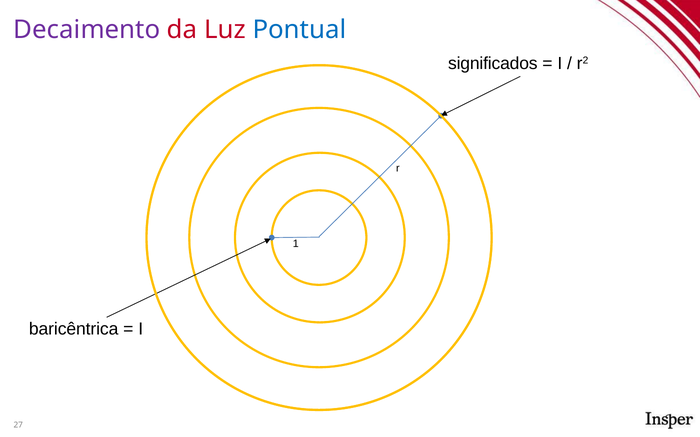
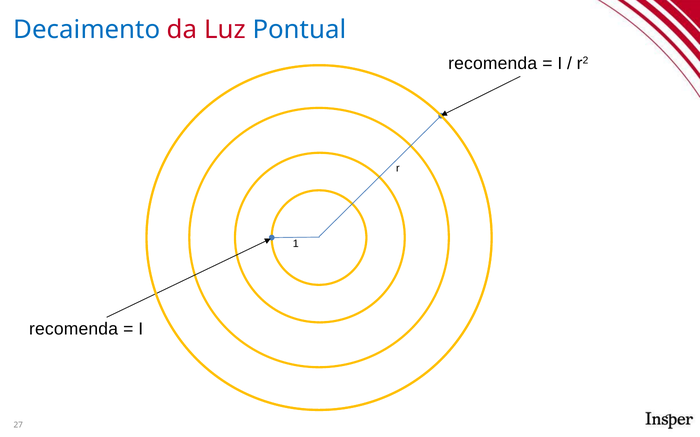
Decaimento colour: purple -> blue (87, 30)
significados: significados -> recomenda (493, 63)
baricêntrica: baricêntrica -> recomenda (74, 329)
